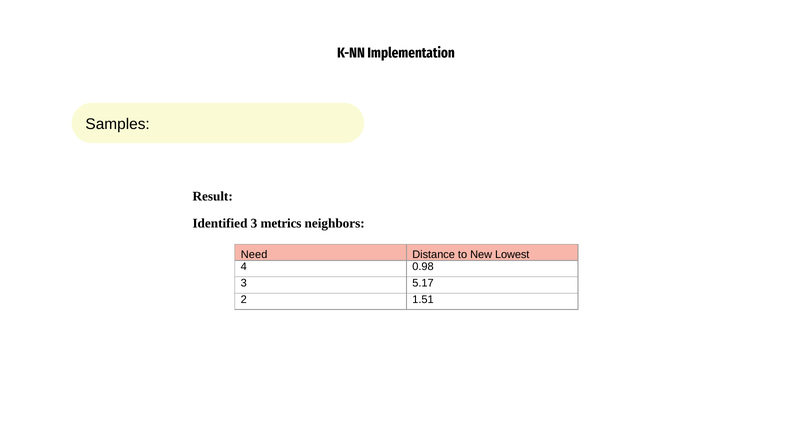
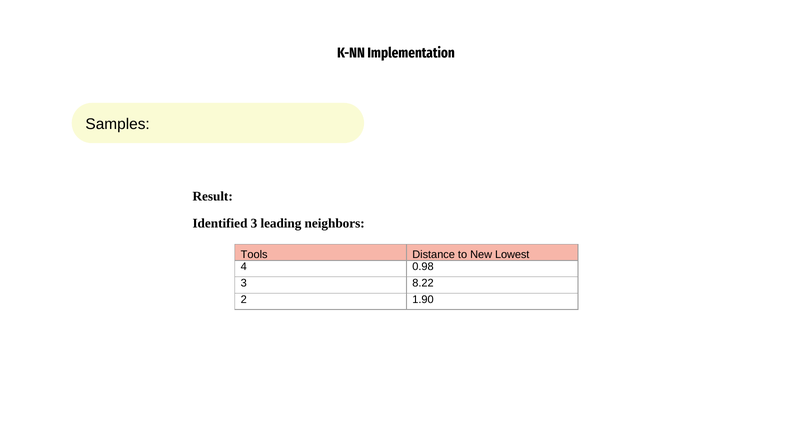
metrics: metrics -> leading (281, 223)
Need: Need -> Tools (254, 254)
5.17: 5.17 -> 8.22 (423, 283)
1.51: 1.51 -> 1.90 (423, 299)
